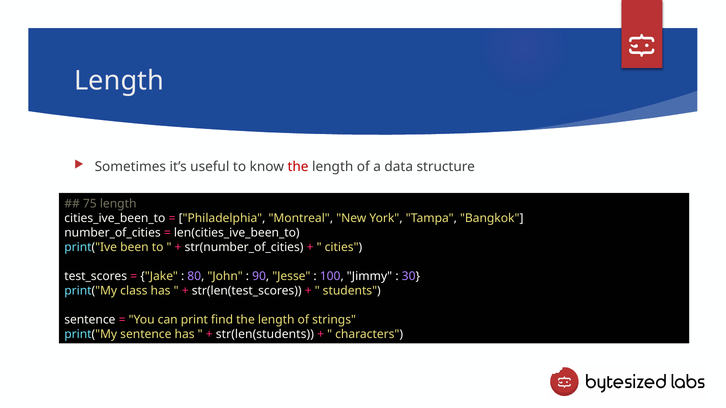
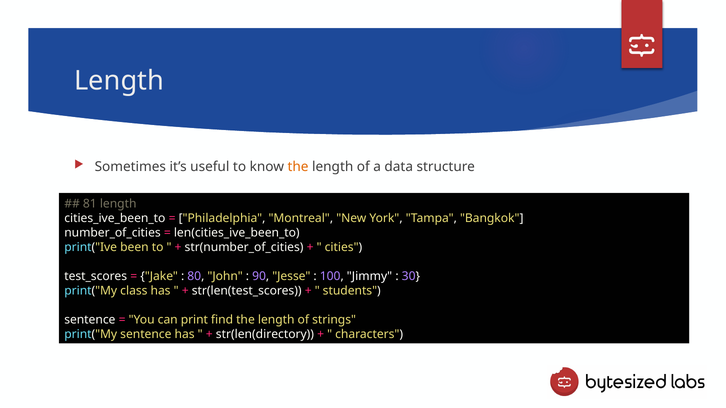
the colour: red -> orange (298, 167)
75: 75 -> 81 (90, 204)
str(len(students: str(len(students -> str(len(directory (265, 335)
